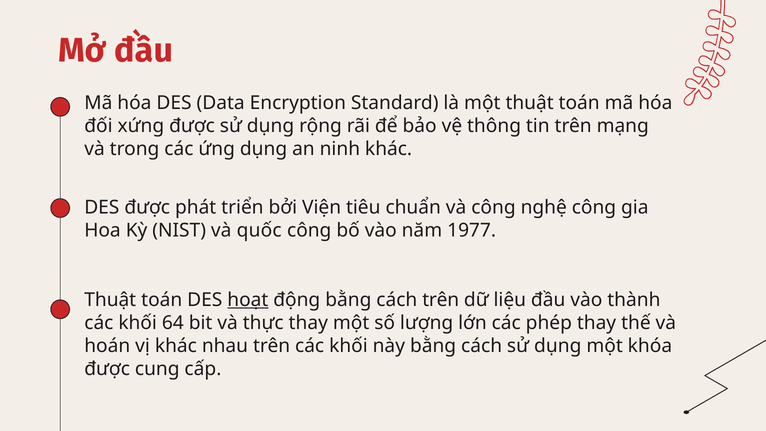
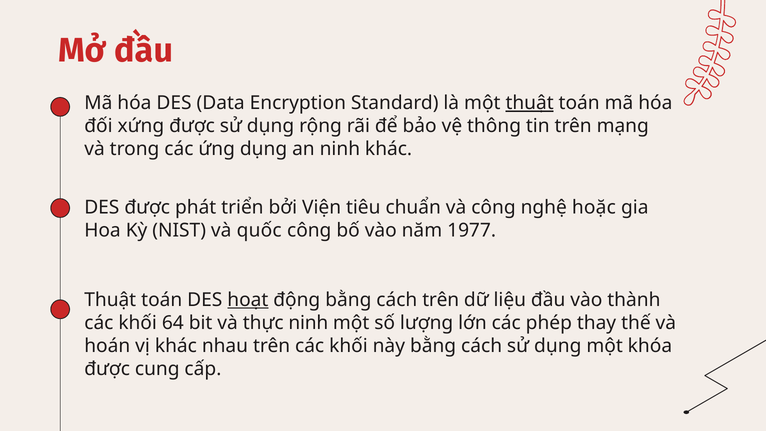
thuật underline: none -> present (530, 103)
nghệ công: công -> hoặc (594, 208)
thực thay: thay -> ninh (308, 323)
